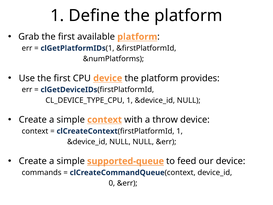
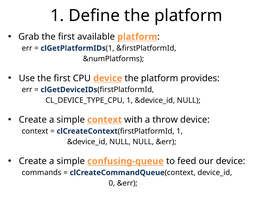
supported-queue: supported-queue -> confusing-queue (125, 161)
